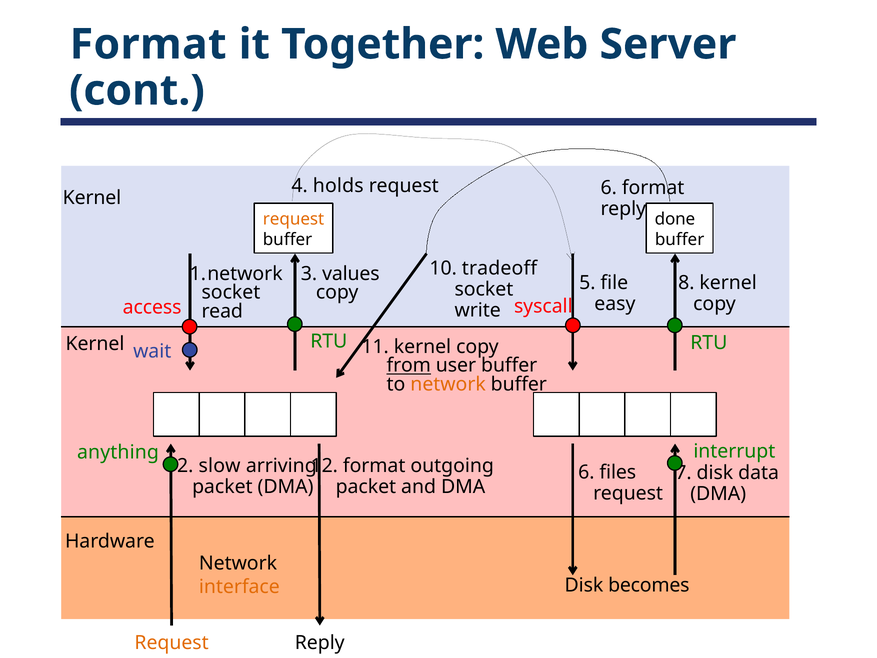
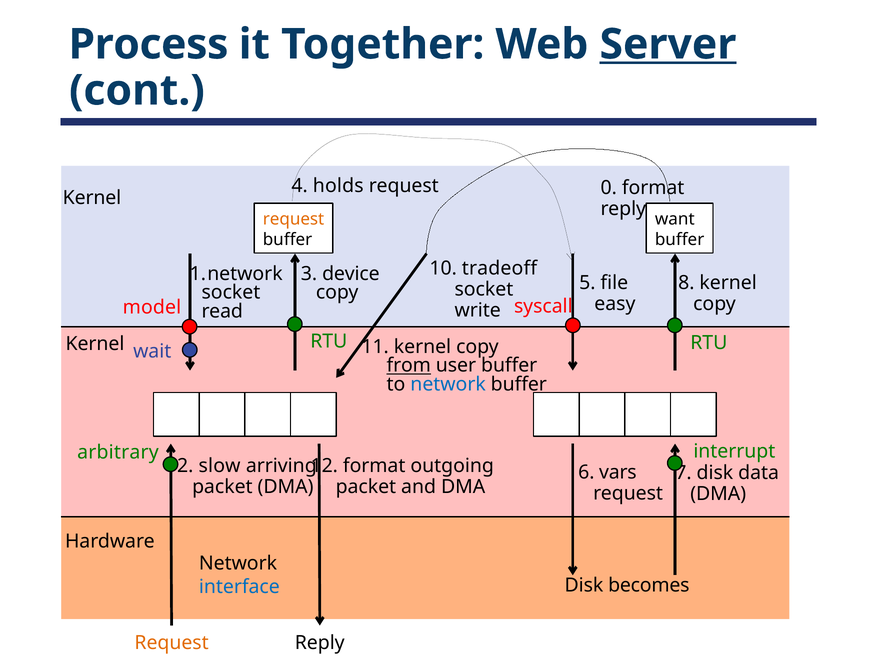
Format: Format -> Process (149, 44)
Server underline: none -> present (668, 44)
request 6: 6 -> 0 (609, 188)
done: done -> want (675, 219)
values: values -> device (351, 274)
access: access -> model (152, 307)
network colour: orange -> blue (448, 384)
anything: anything -> arbitrary (118, 452)
files: files -> vars (618, 472)
interface colour: orange -> blue (239, 587)
